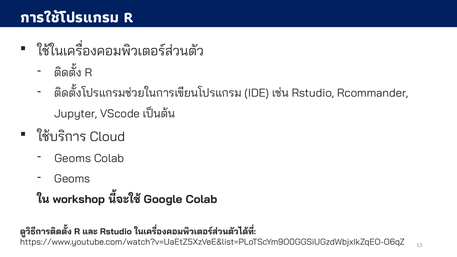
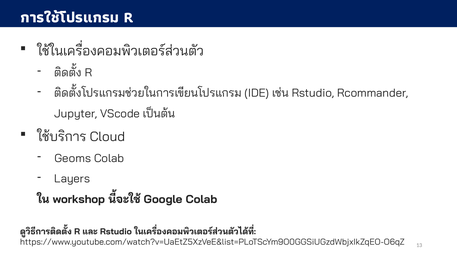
Geoms: Geoms -> Layers (72, 179)
